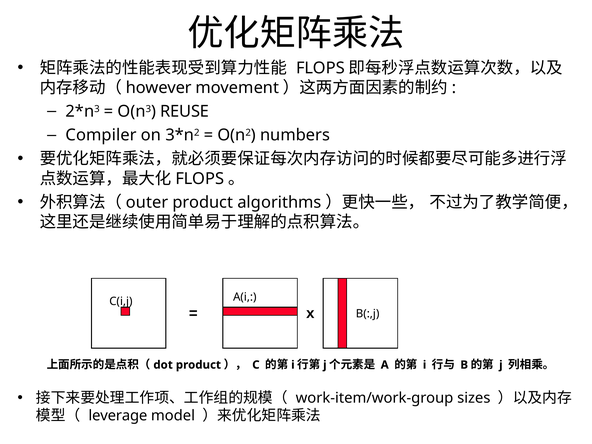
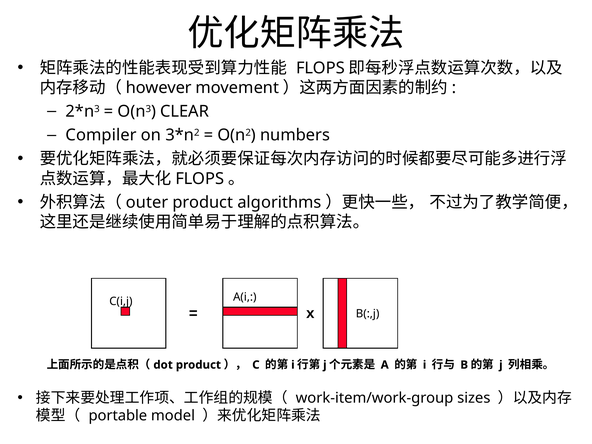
REUSE: REUSE -> CLEAR (185, 112)
leverage: leverage -> portable (118, 416)
